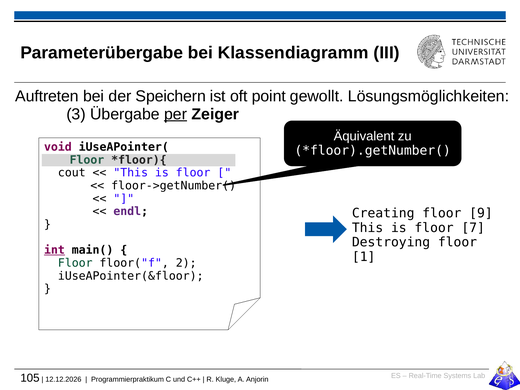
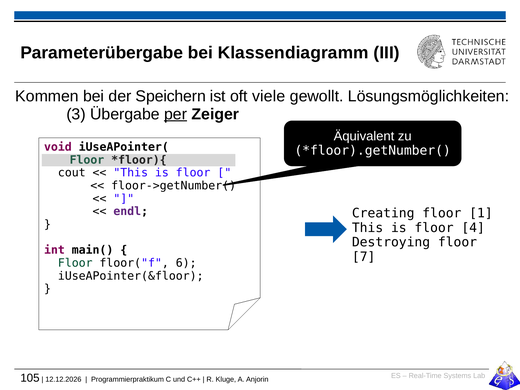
Auftreten: Auftreten -> Kommen (47, 96)
point: point -> viele (269, 96)
9: 9 -> 1 (481, 213)
7: 7 -> 4 (473, 228)
int underline: present -> none (54, 250)
1: 1 -> 7 (364, 257)
2: 2 -> 6 (186, 263)
